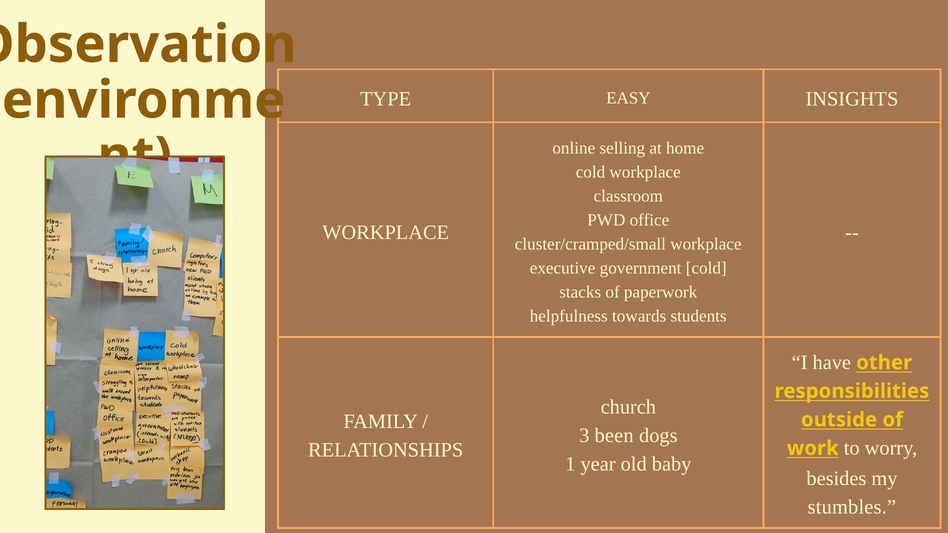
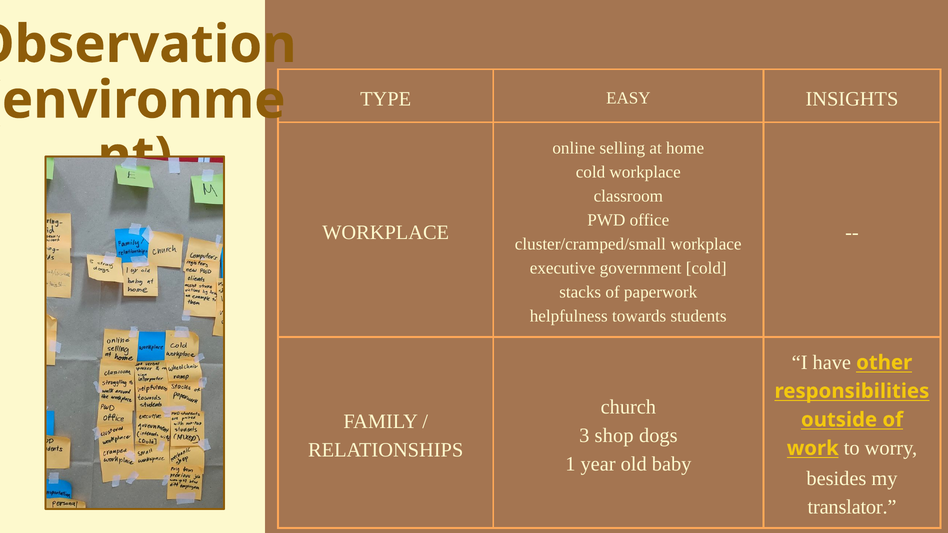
been: been -> shop (614, 436)
stumbles: stumbles -> translator (852, 507)
